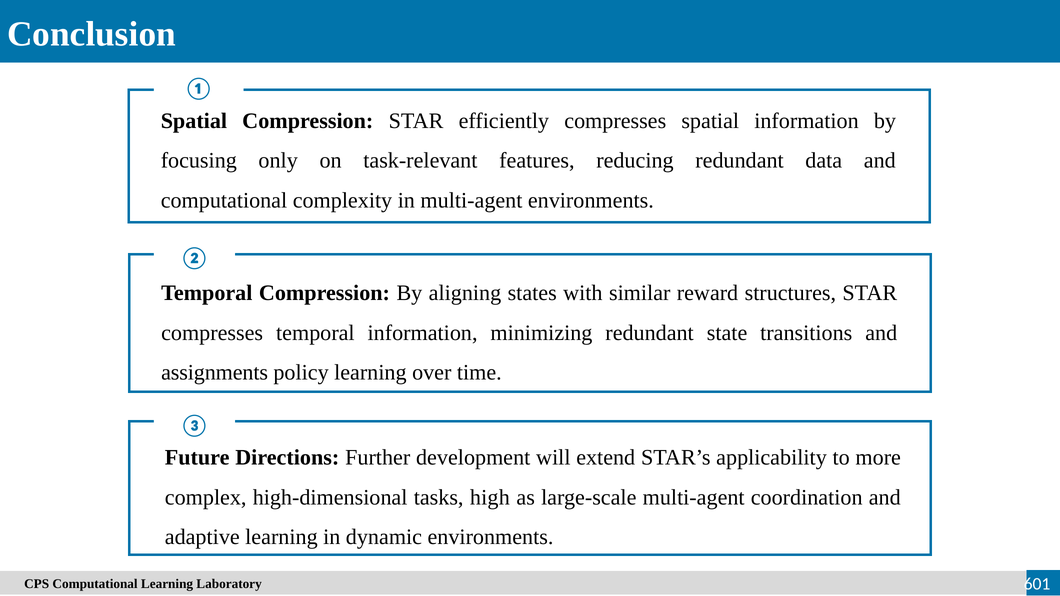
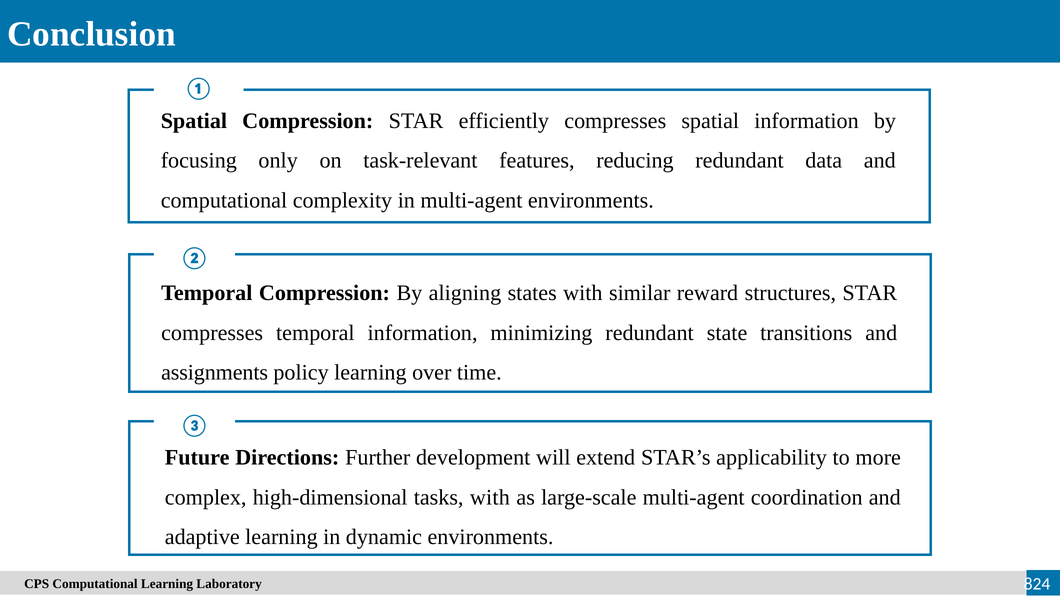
tasks high: high -> with (490, 497)
601: 601 -> 824 (1037, 584)
